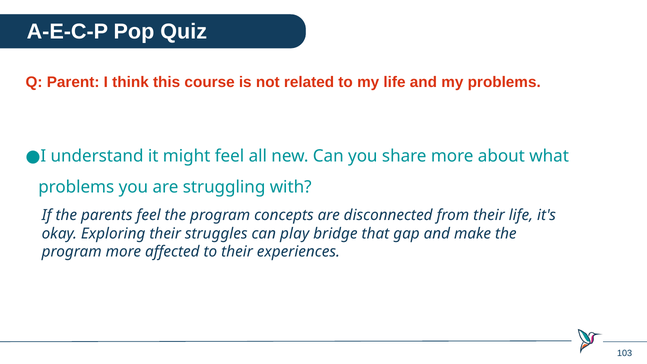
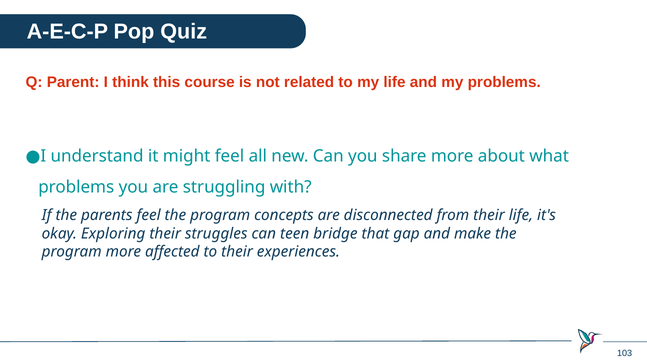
play: play -> teen (295, 234)
